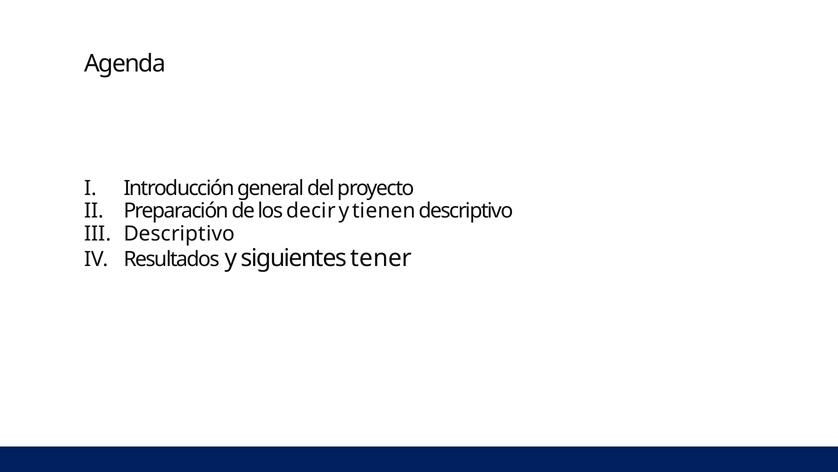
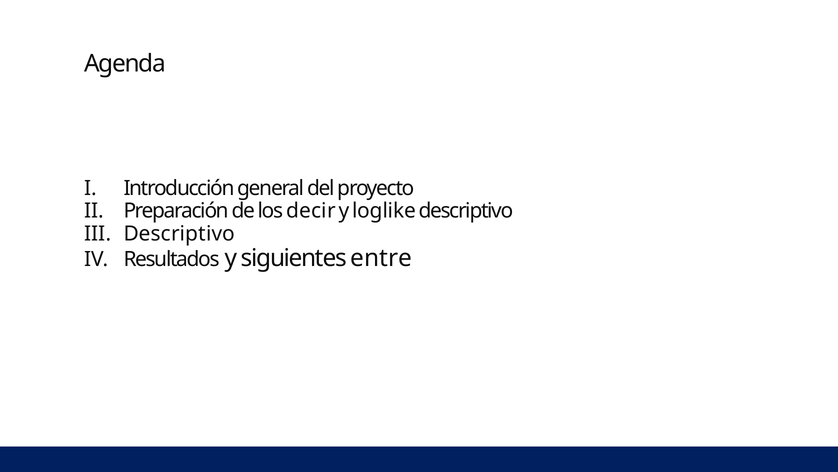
tienen: tienen -> loglike (384, 211)
tener: tener -> entre (381, 258)
